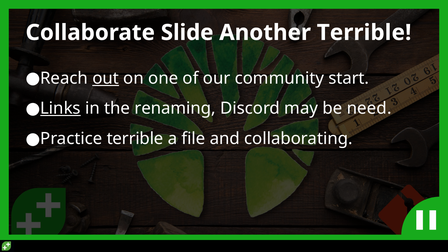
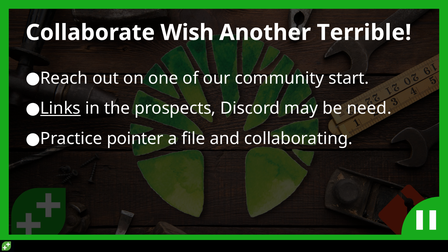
Slide: Slide -> Wish (187, 33)
out underline: present -> none (106, 78)
renaming: renaming -> prospects (175, 108)
Practice terrible: terrible -> pointer (135, 139)
